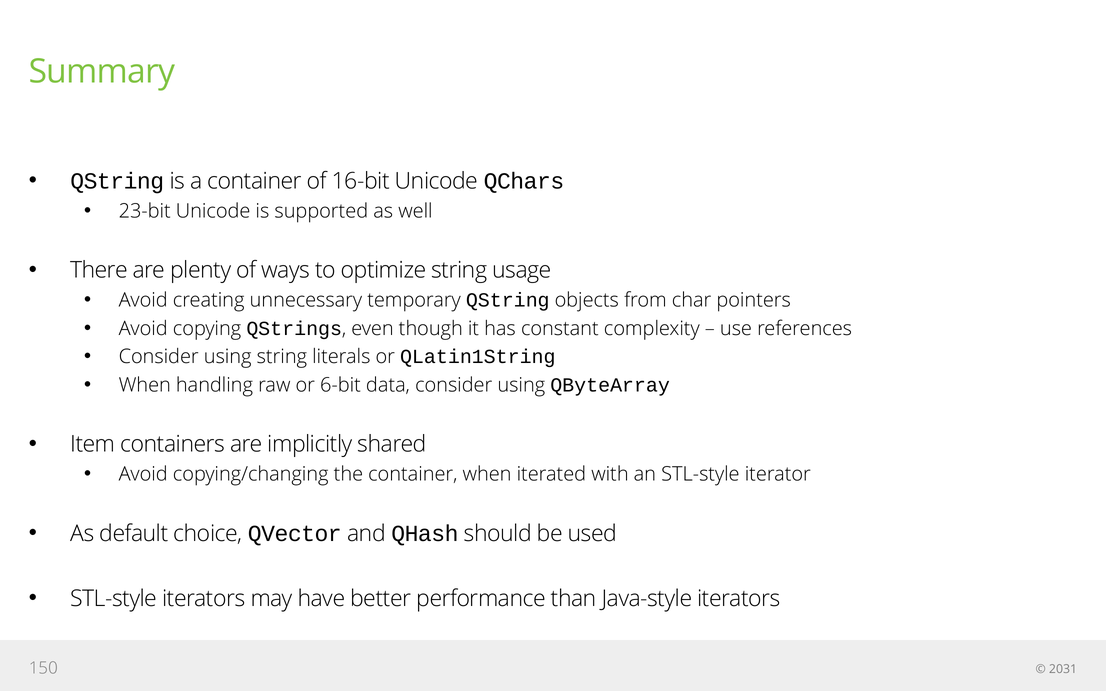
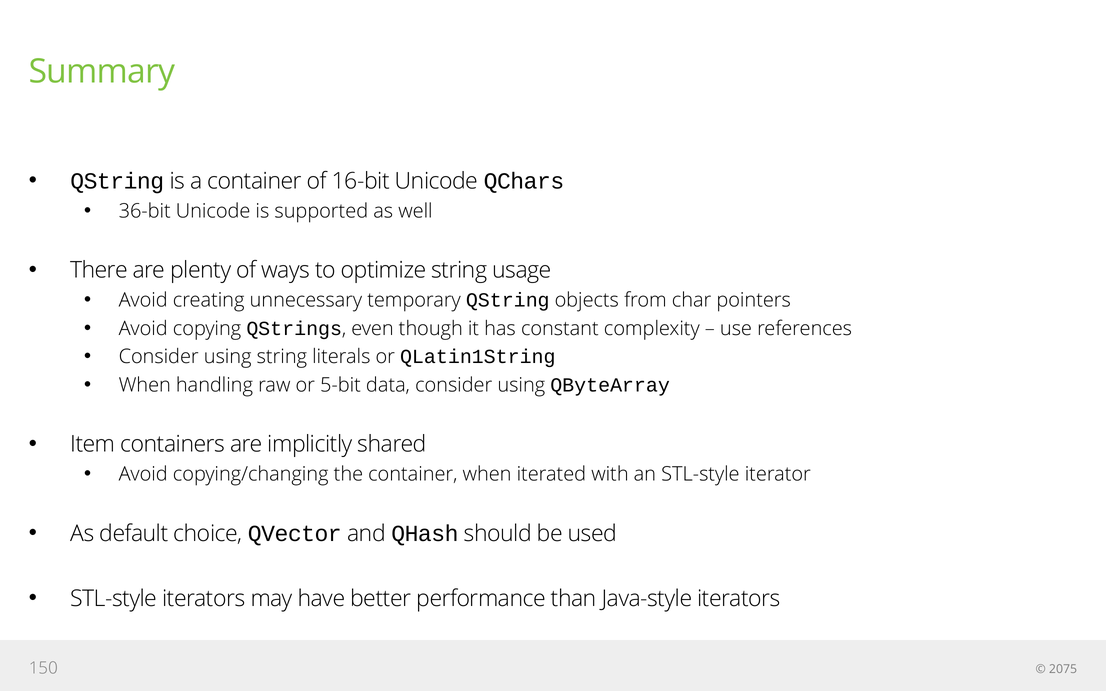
23-bit: 23-bit -> 36-bit (145, 211)
6-bit: 6-bit -> 5-bit (340, 385)
2031: 2031 -> 2075 (1063, 669)
